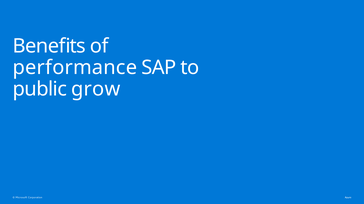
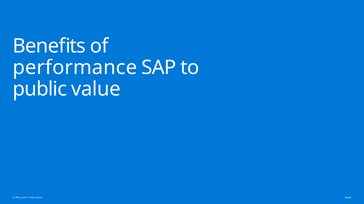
grow: grow -> value (96, 89)
